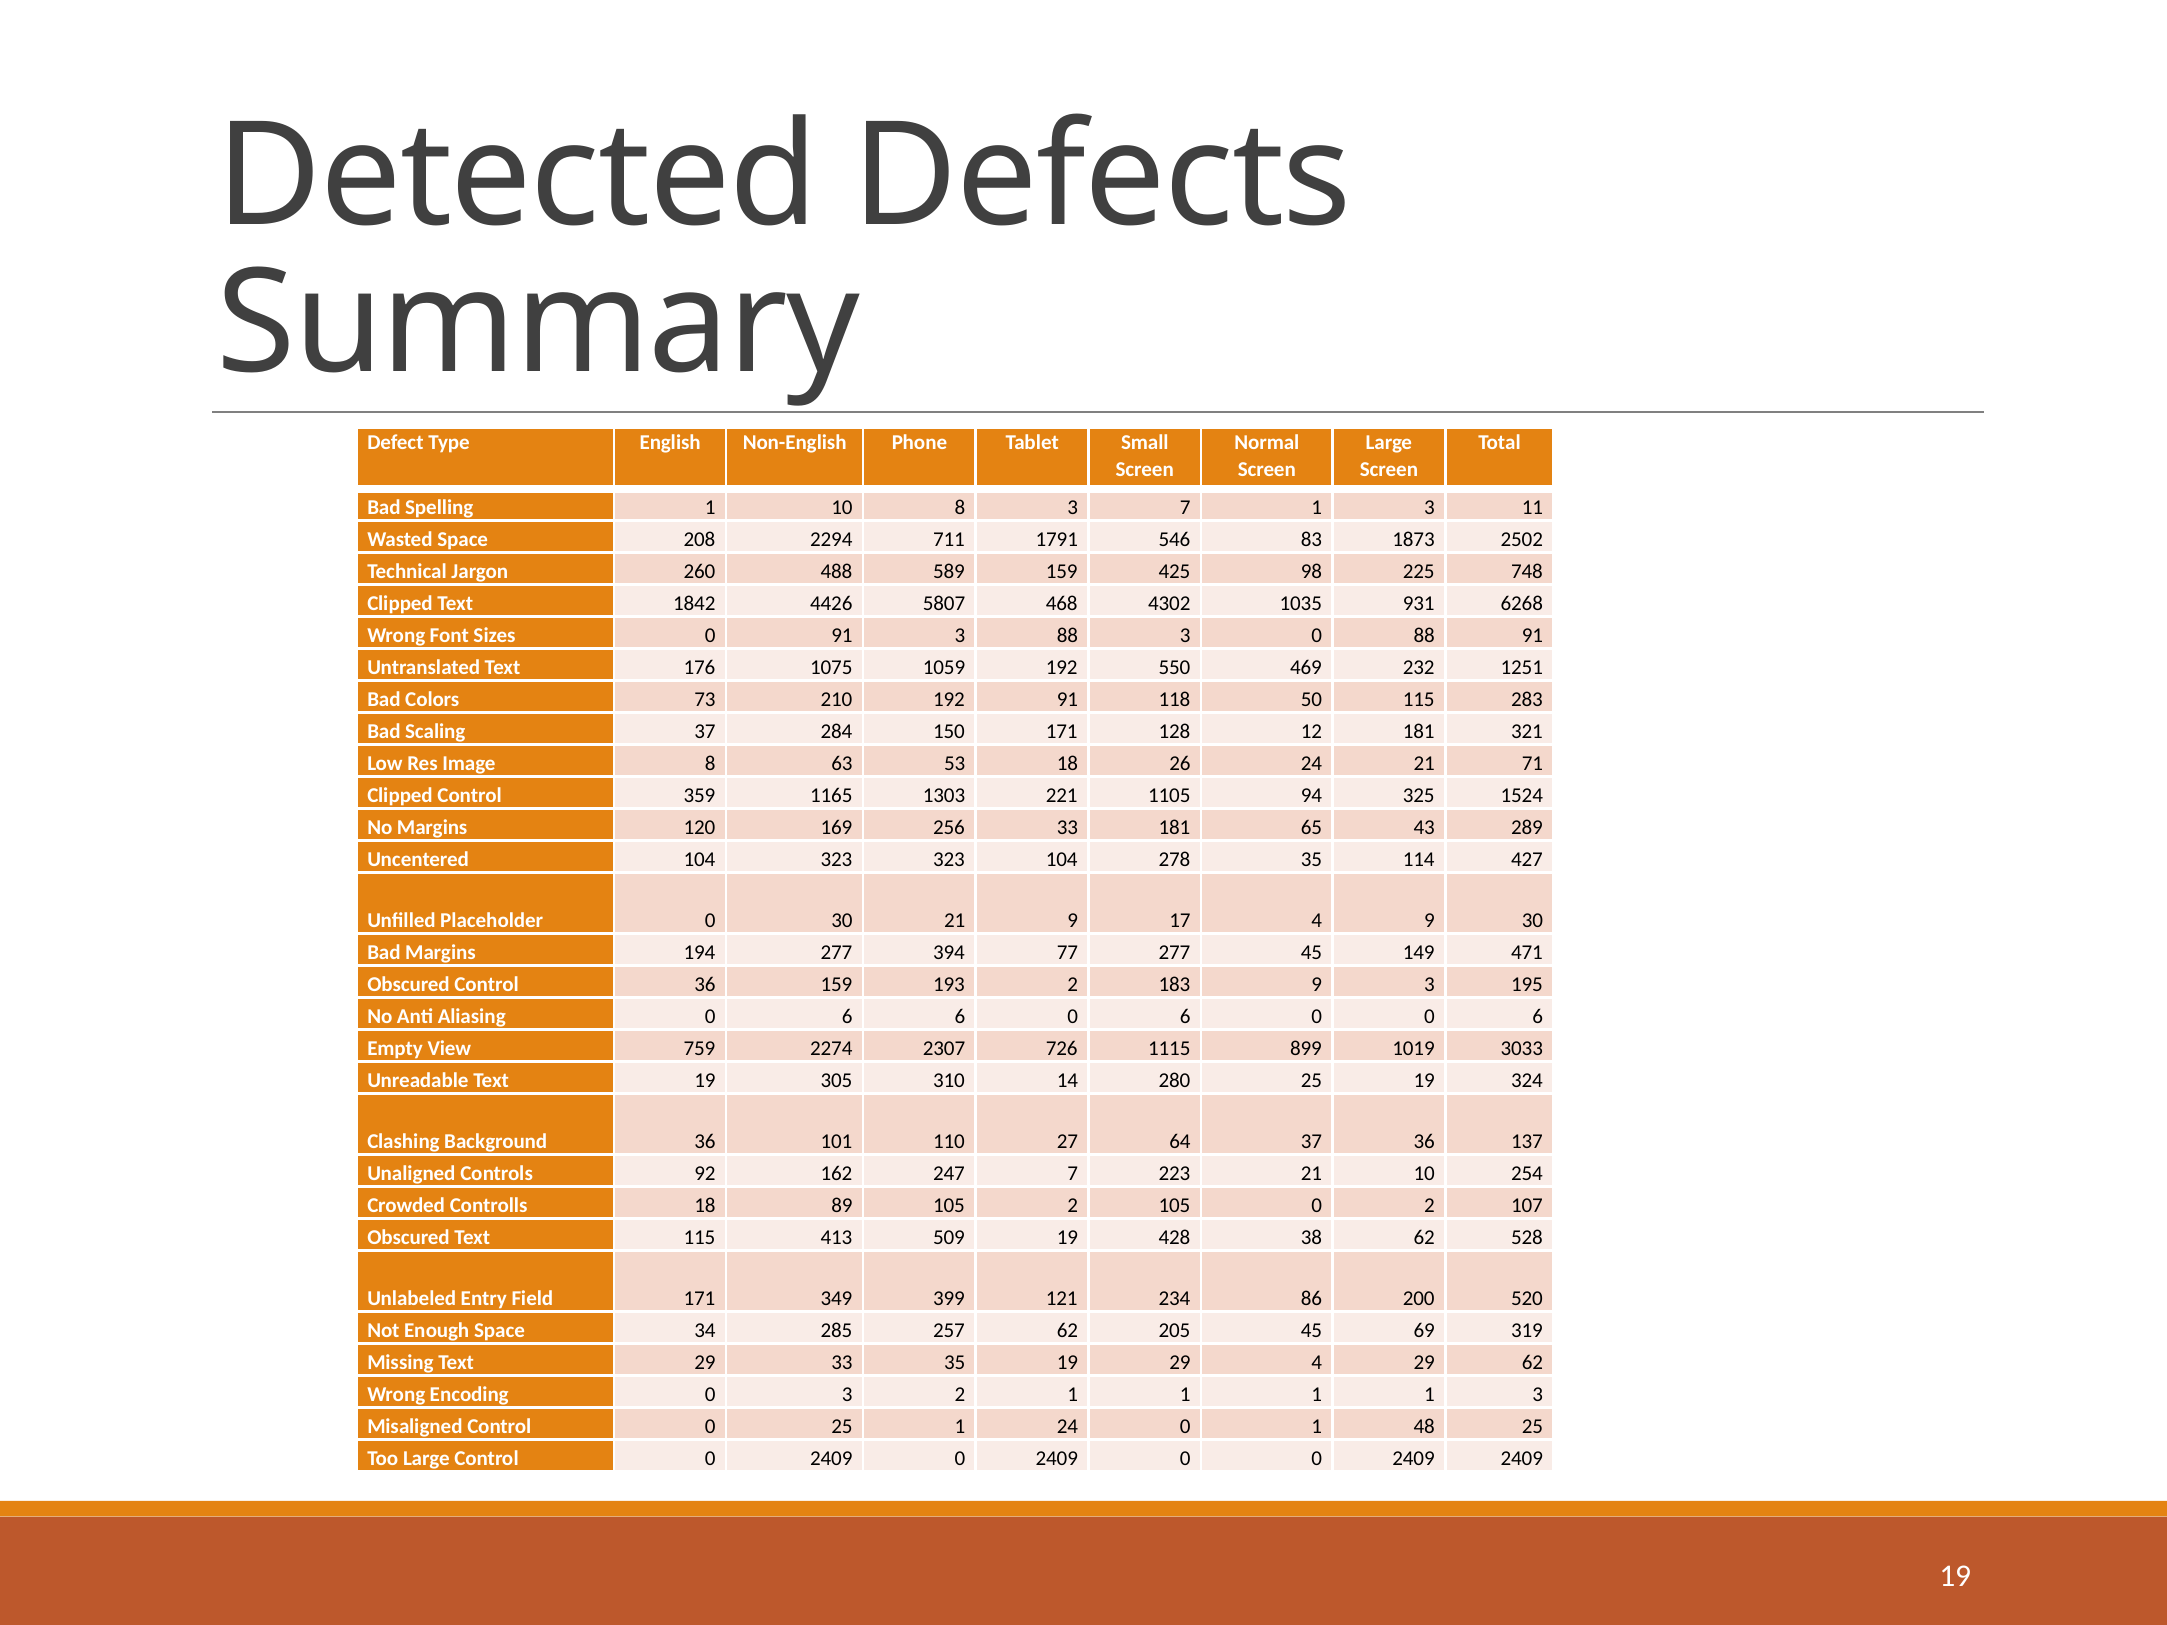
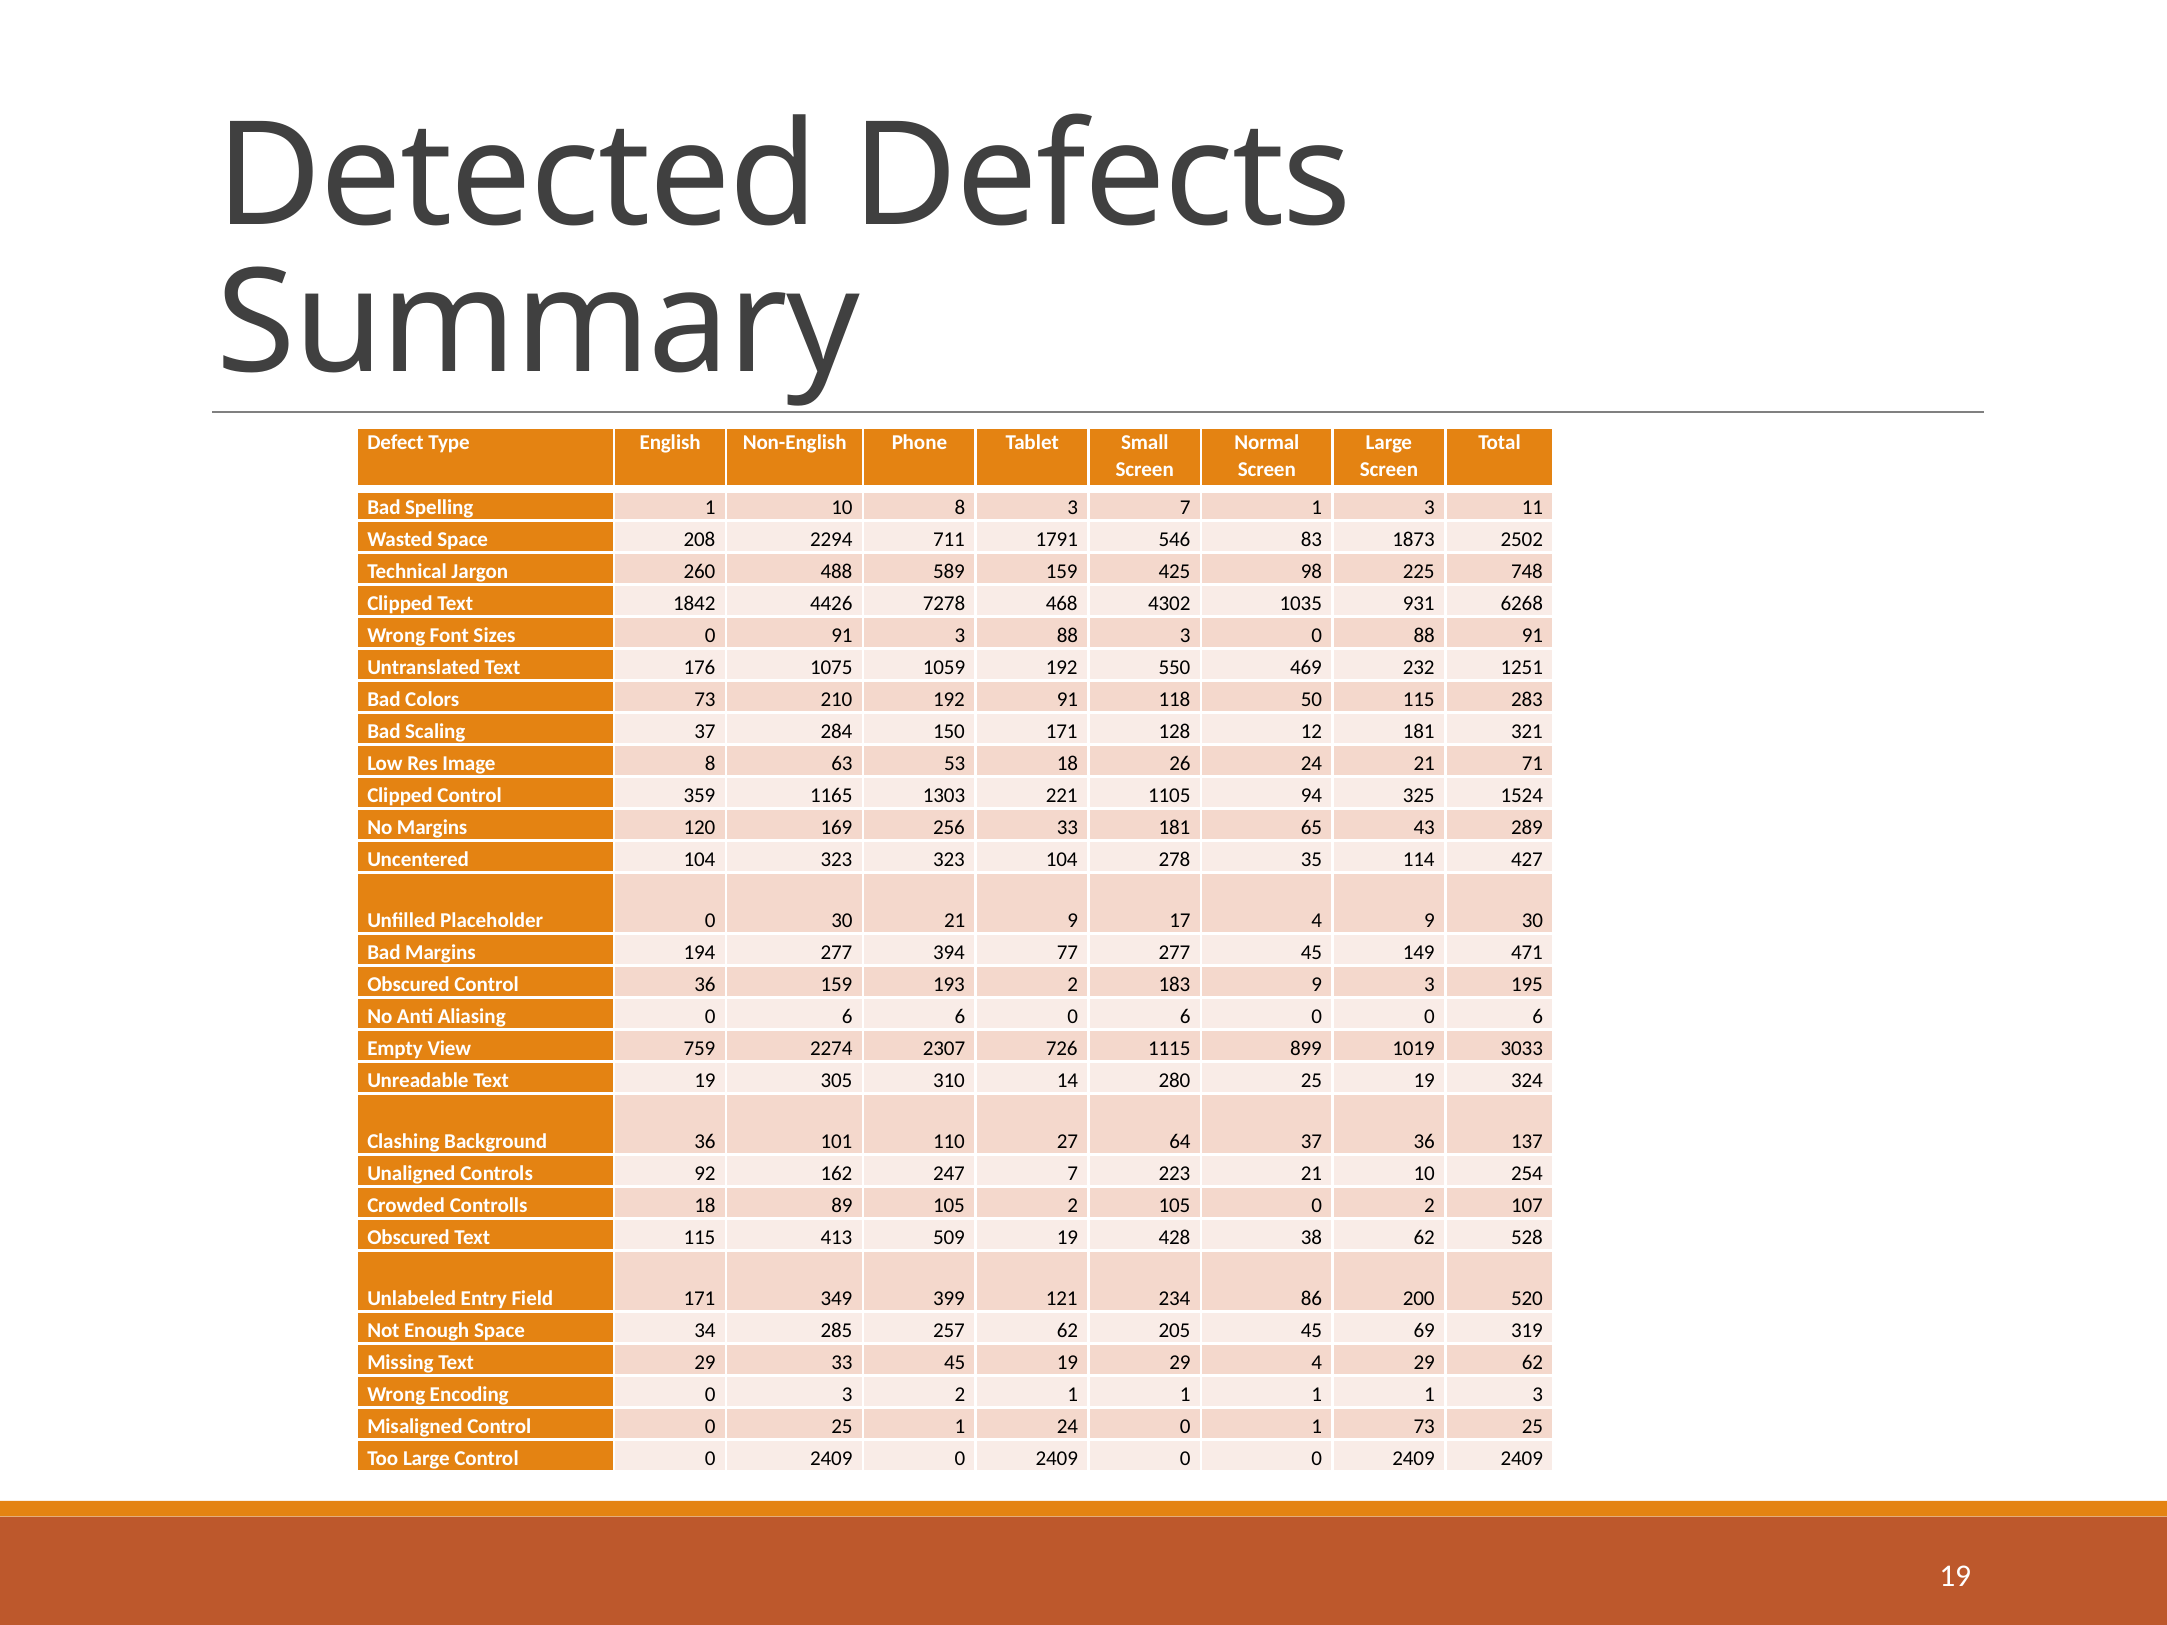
5807: 5807 -> 7278 (944, 604)
33 35: 35 -> 45 (955, 1363)
1 48: 48 -> 73 (1424, 1427)
